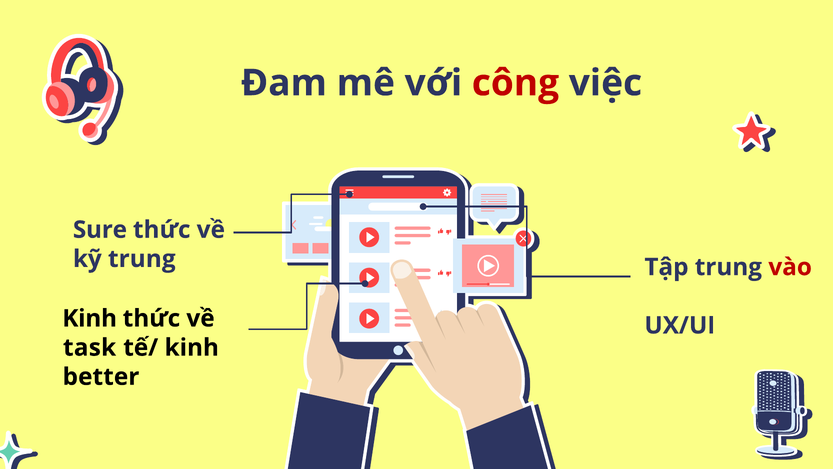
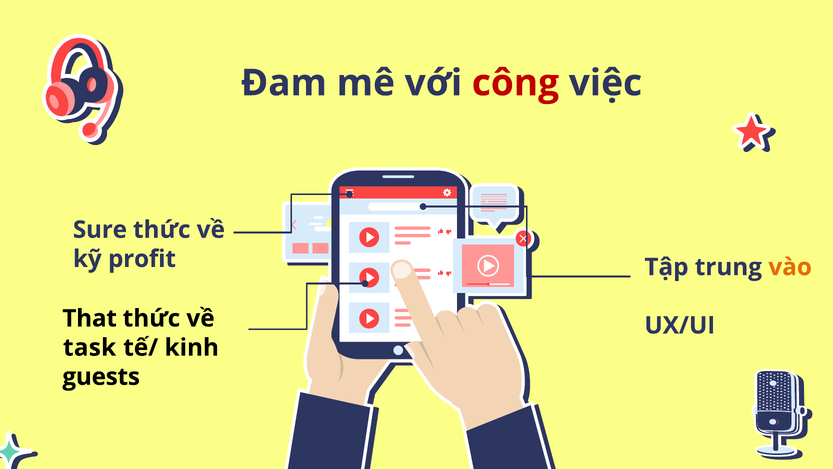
kỹ trung: trung -> profit (142, 259)
vào colour: red -> orange (790, 267)
Kinh: Kinh -> That (90, 318)
better: better -> guests (101, 377)
